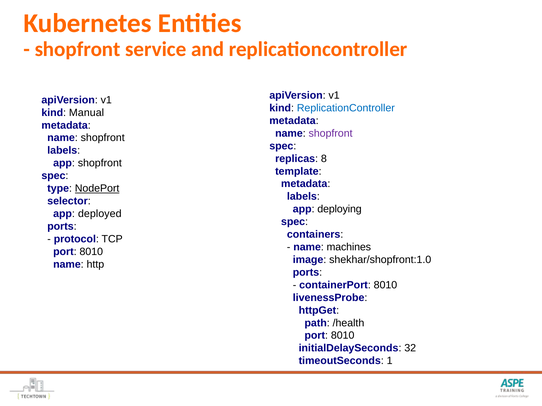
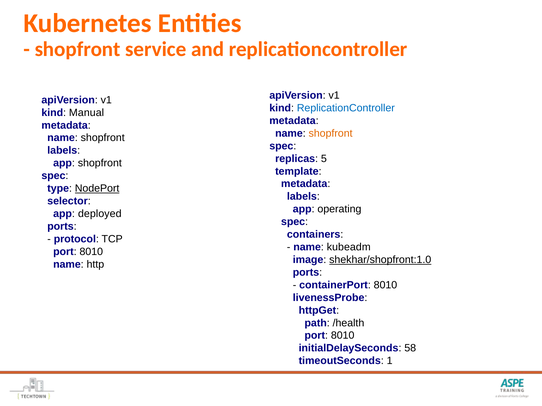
shopfront colour: purple -> orange (331, 133)
8: 8 -> 5 (324, 159)
deploying: deploying -> operating (339, 209)
machines: machines -> kubeadm (349, 247)
shekhar/shopfront:1.0 underline: none -> present (380, 260)
32: 32 -> 58 (410, 349)
